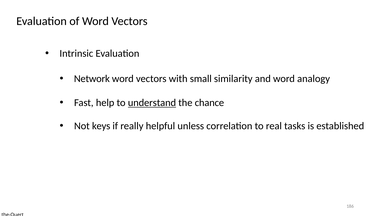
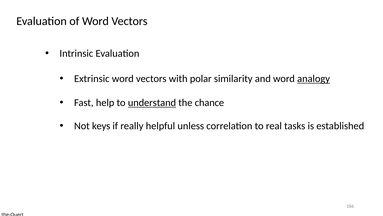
Network: Network -> Extrinsic (92, 79)
small: small -> polar (201, 79)
analogy underline: none -> present (314, 79)
